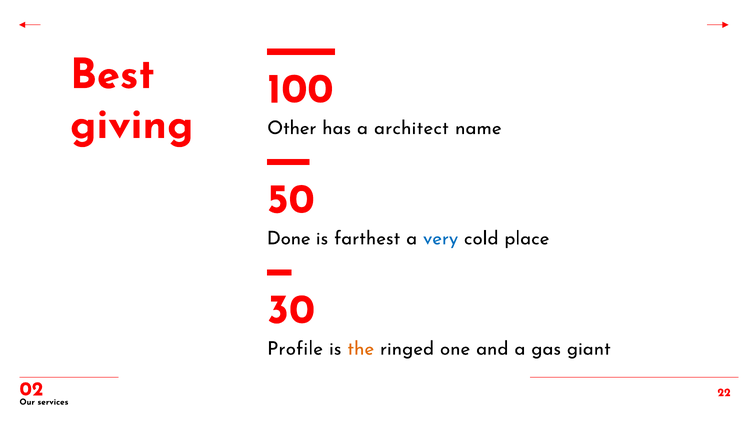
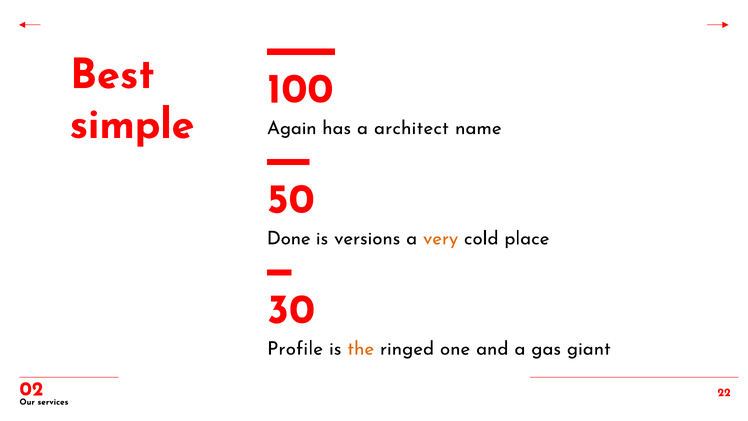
giving: giving -> simple (132, 124)
Other: Other -> Again (292, 128)
farthest: farthest -> versions (367, 238)
very colour: blue -> orange (441, 238)
